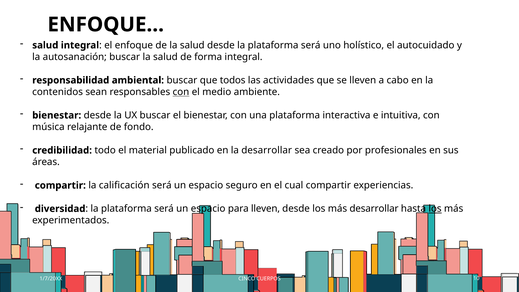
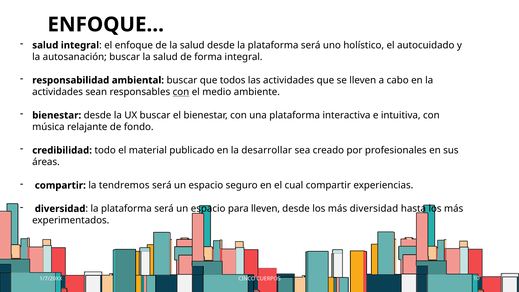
contenidos: contenidos -> actividades (58, 92)
calificación: calificación -> tendremos (124, 185)
más desarrollar: desarrollar -> diversidad (374, 209)
los underline: present -> none (435, 209)
